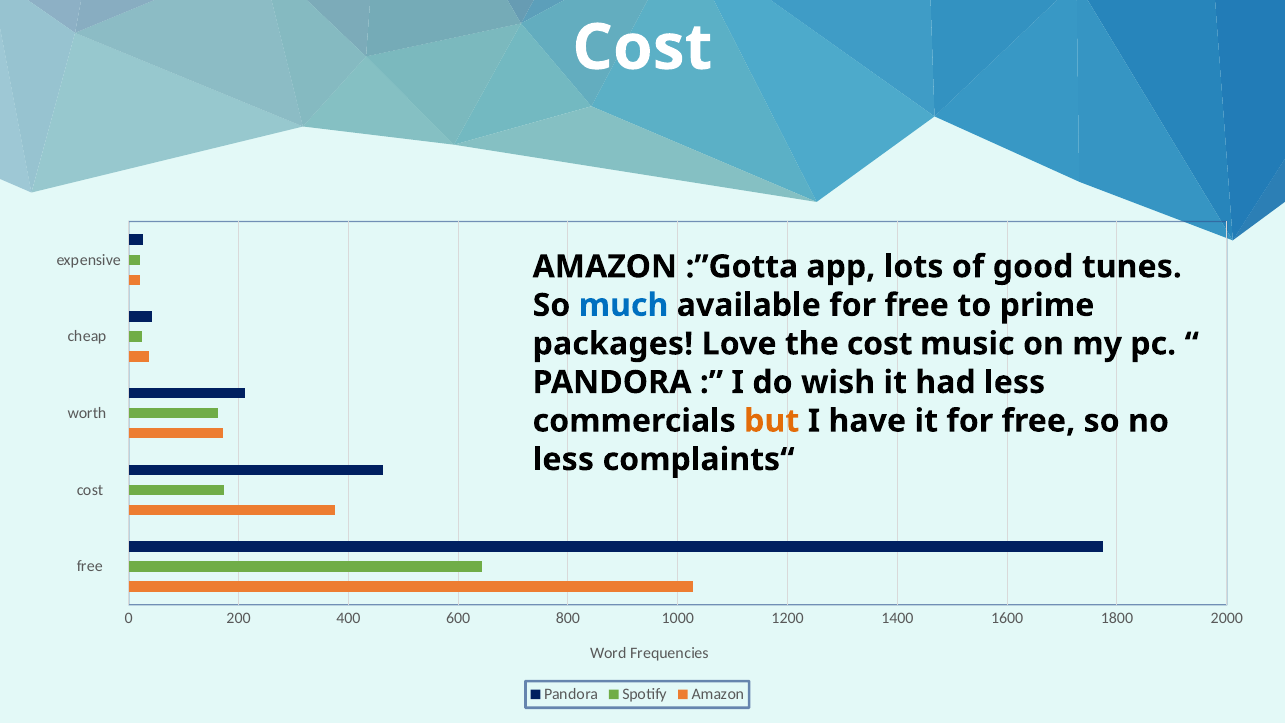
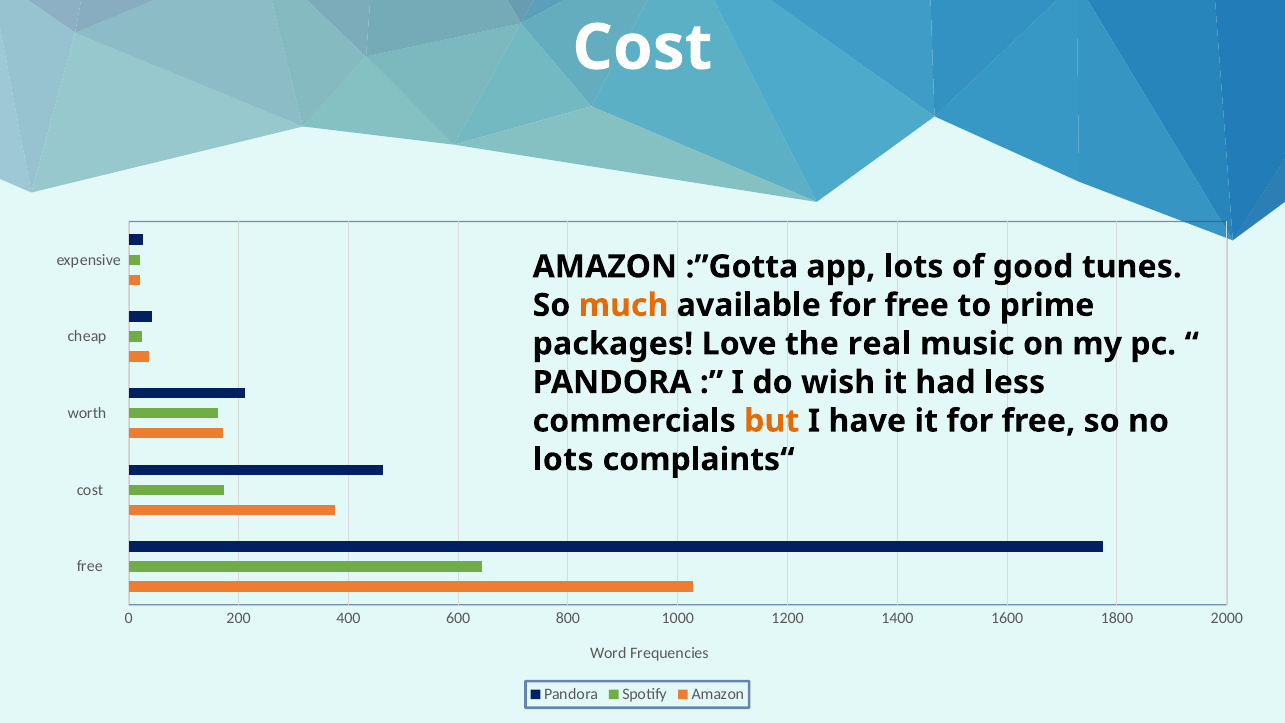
much colour: blue -> orange (624, 305)
the cost: cost -> real (879, 344)
less: less -> lots (563, 459)
